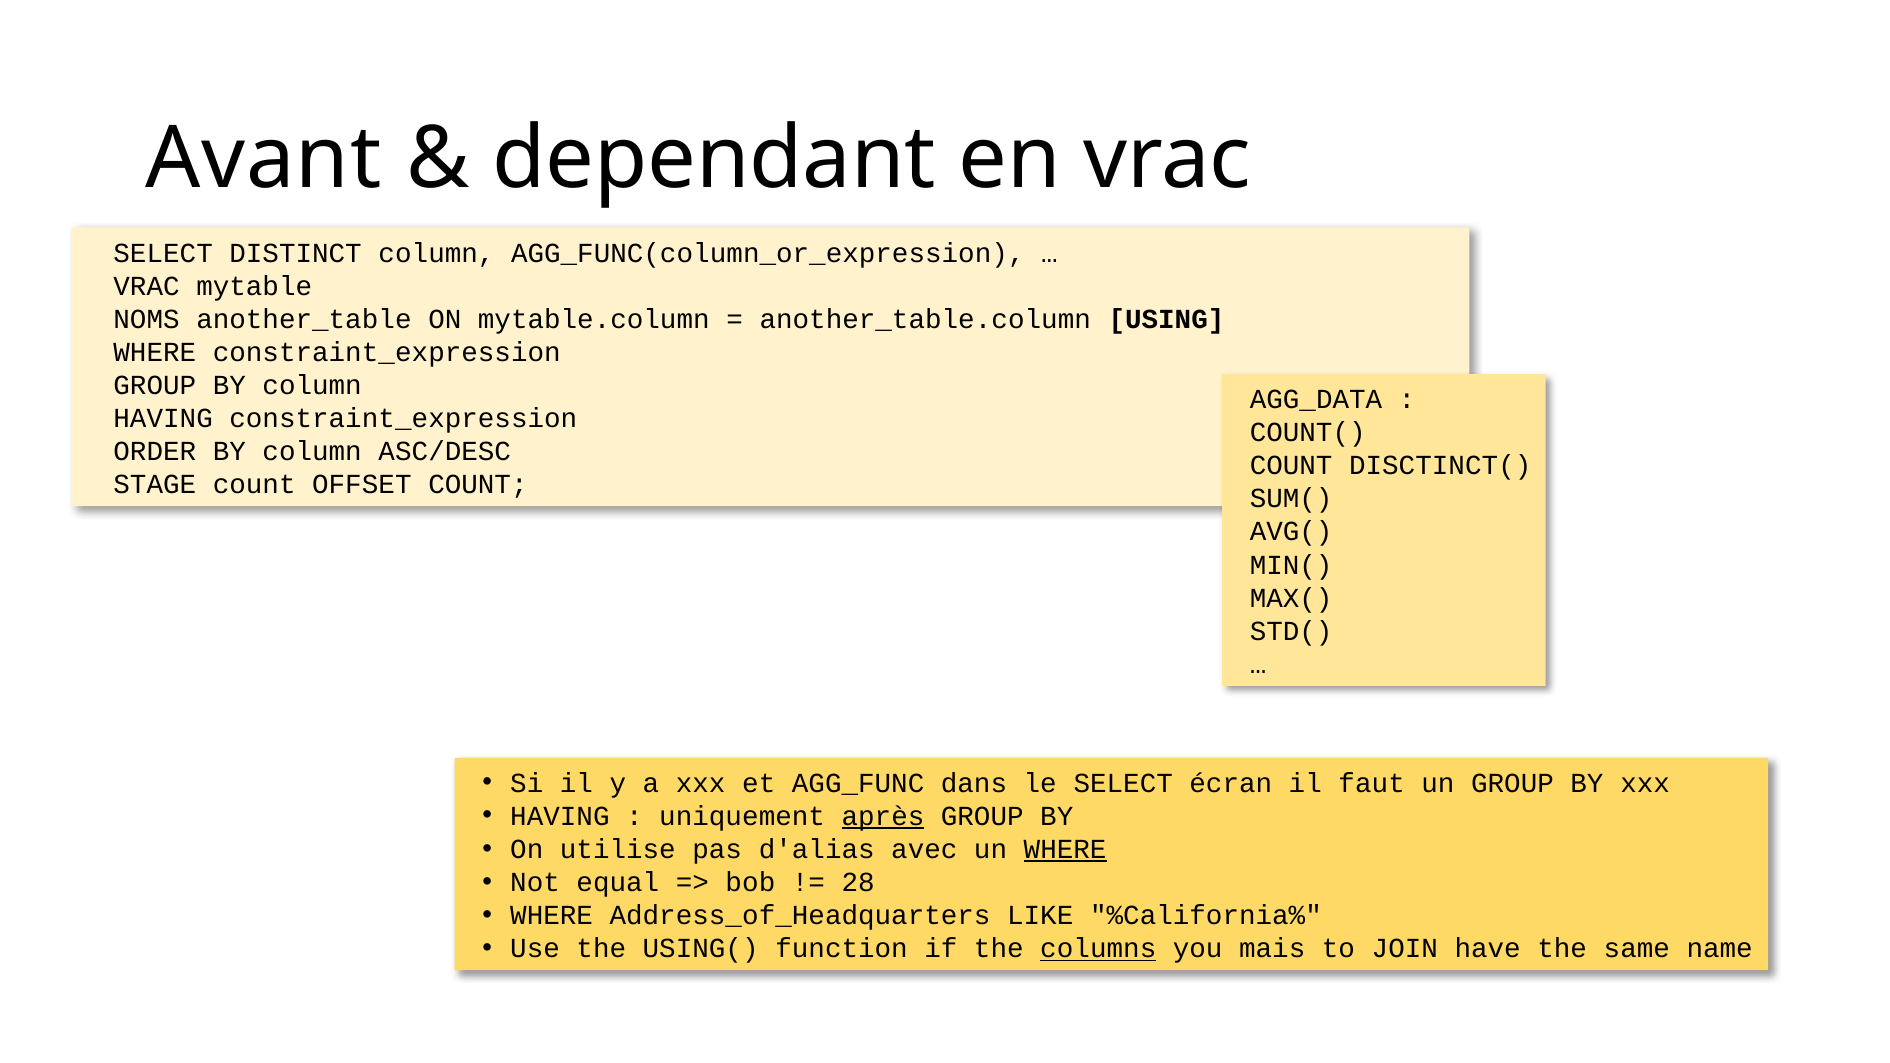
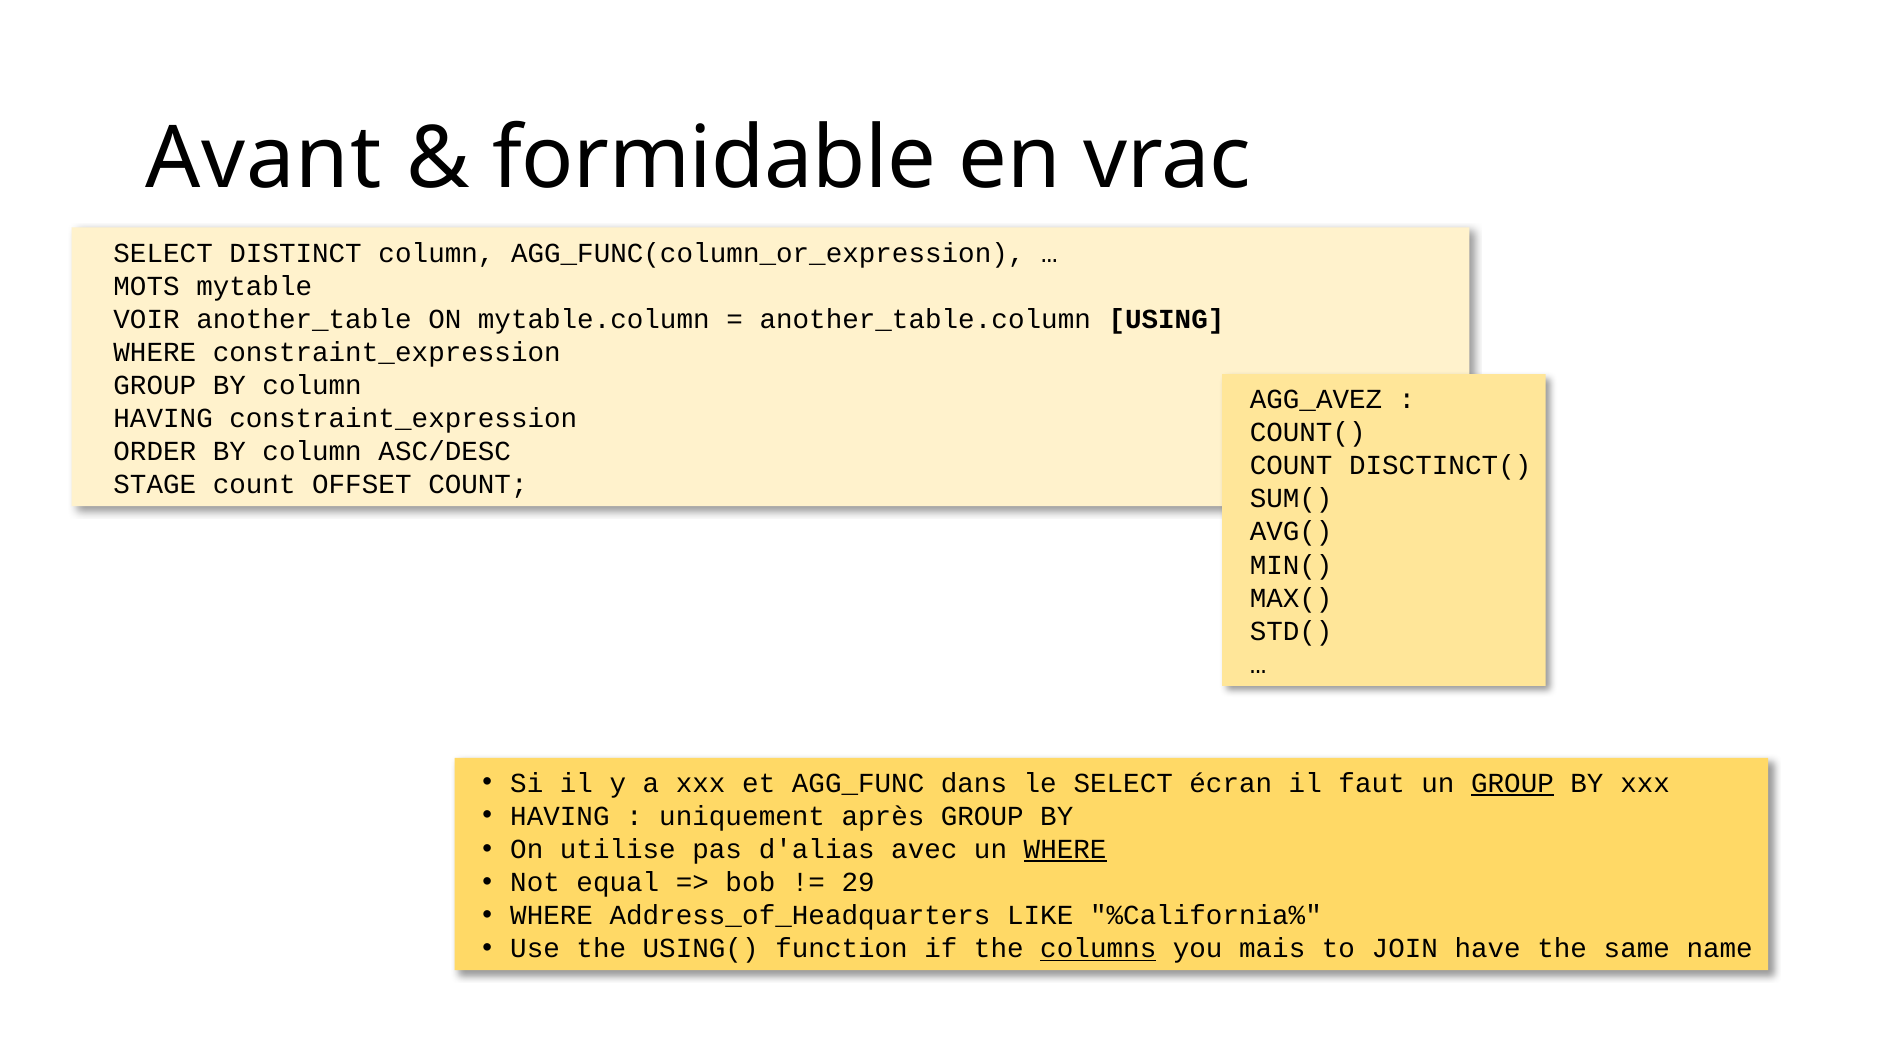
dependant: dependant -> formidable (714, 159)
VRAC: VRAC -> MOTS (147, 286)
NOMS: NOMS -> VOIR (147, 319)
AGG_DATA: AGG_DATA -> AGG_AVEZ (1316, 400)
GROUP underline: none -> present (1513, 783)
après underline: present -> none (883, 816)
28: 28 -> 29 (858, 883)
